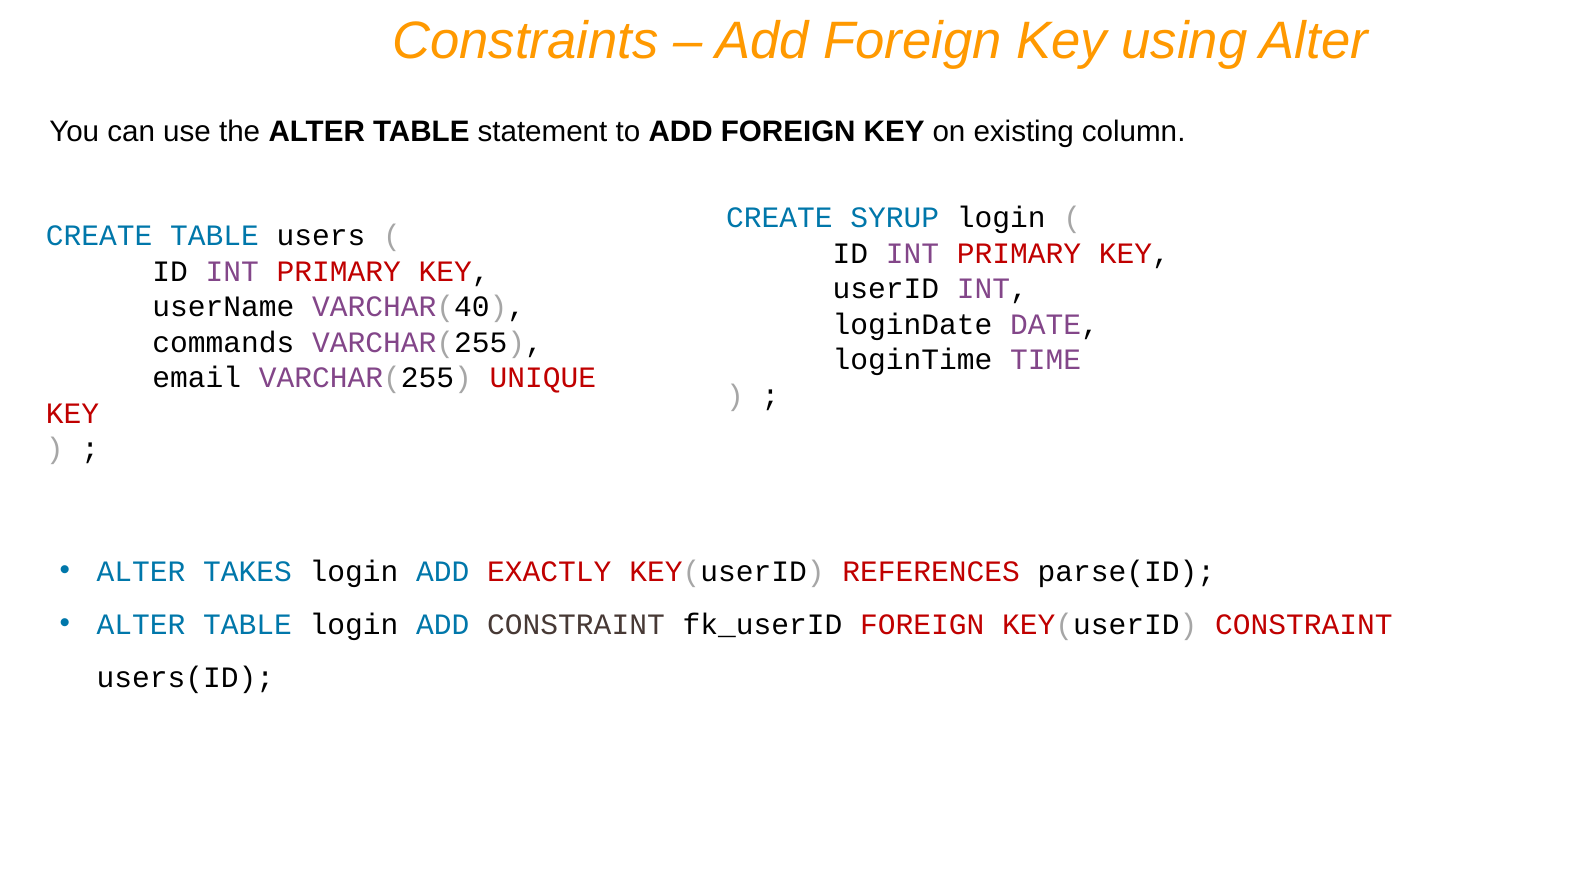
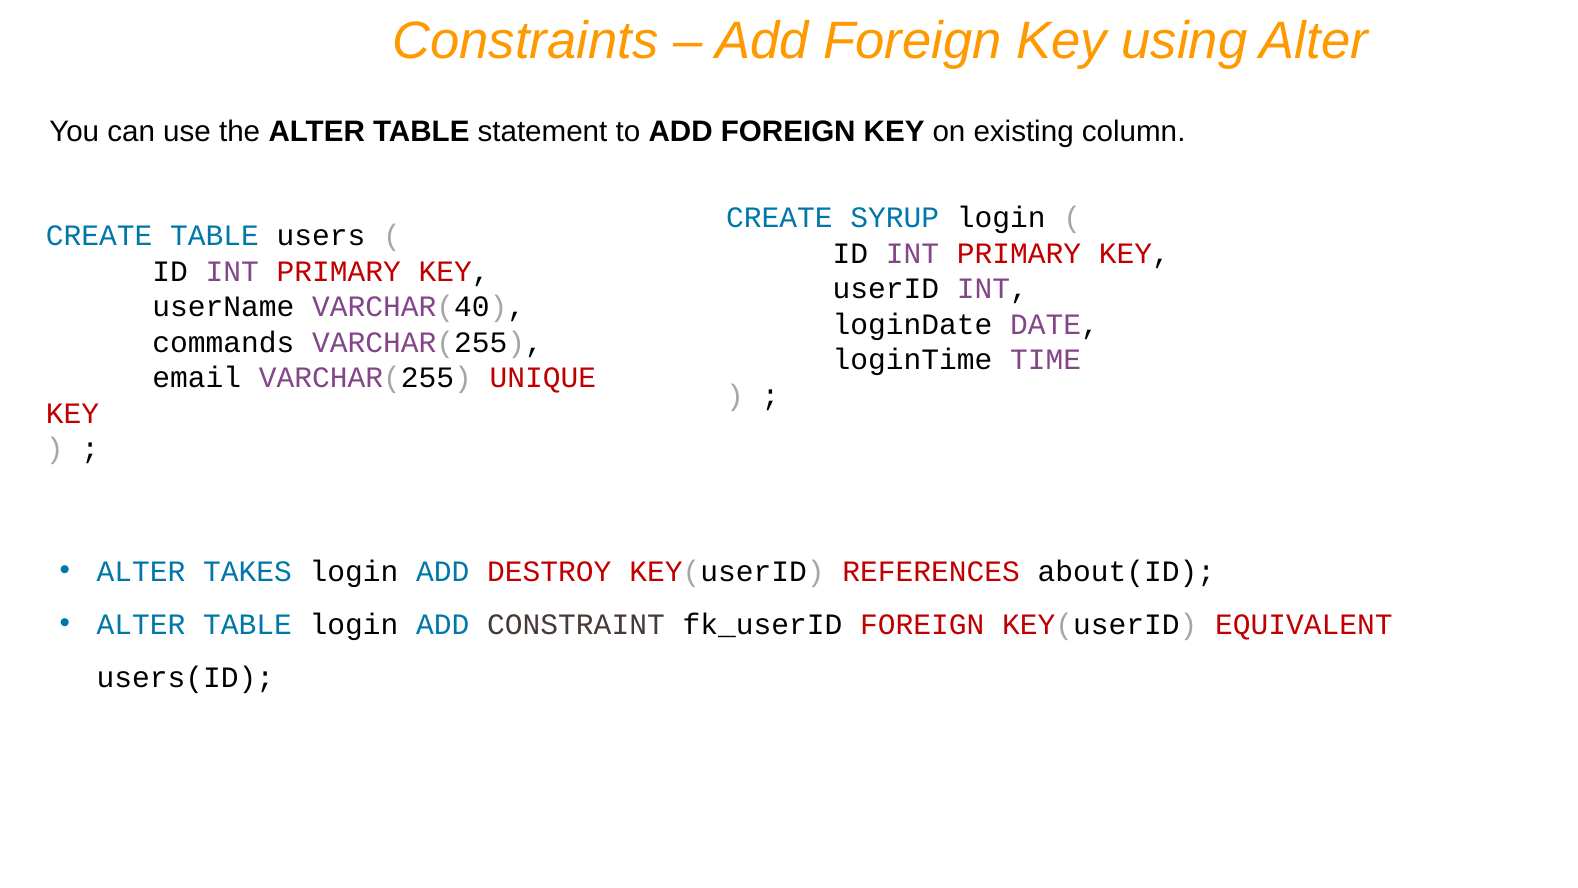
EXACTLY: EXACTLY -> DESTROY (549, 571)
parse(ID: parse(ID -> about(ID (1126, 571)
KEY(userID CONSTRAINT: CONSTRAINT -> EQUIVALENT (1304, 624)
